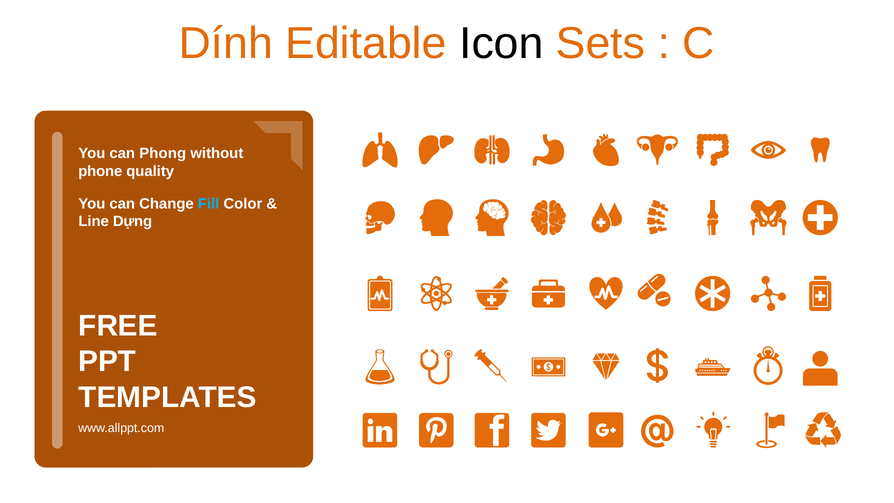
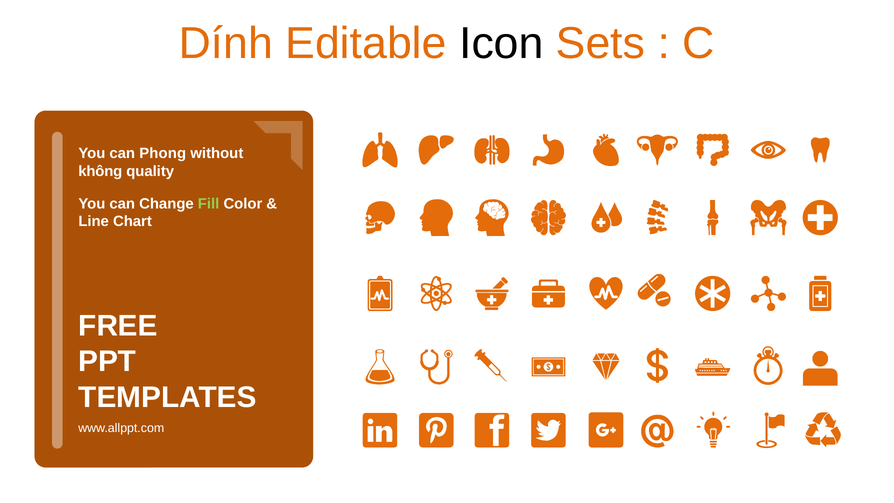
phone: phone -> không (100, 171)
Fill colour: light blue -> light green (209, 204)
Dựng: Dựng -> Chart (132, 221)
